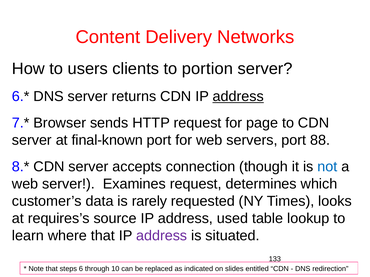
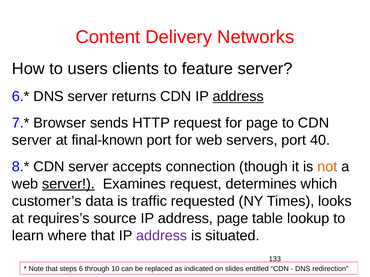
portion: portion -> feature (208, 69)
88: 88 -> 40 (320, 140)
not colour: blue -> orange (327, 167)
server underline: none -> present (69, 184)
rarely: rarely -> traffic (149, 201)
address used: used -> page (233, 219)
